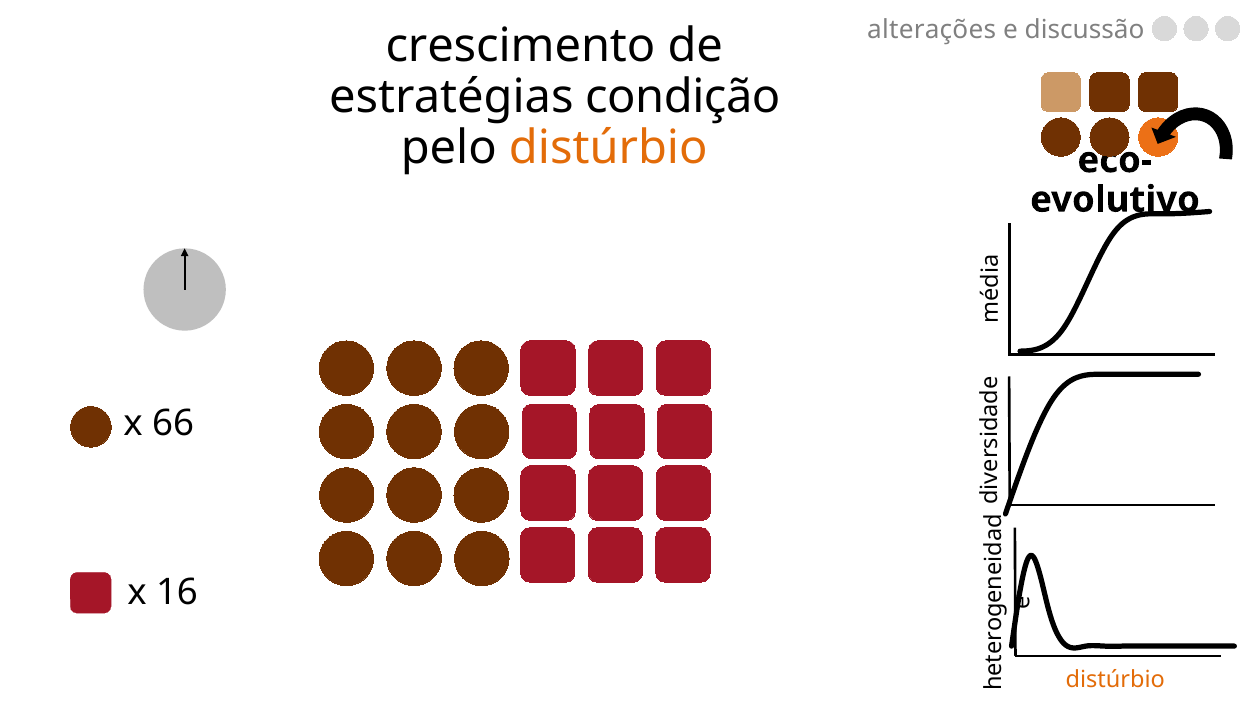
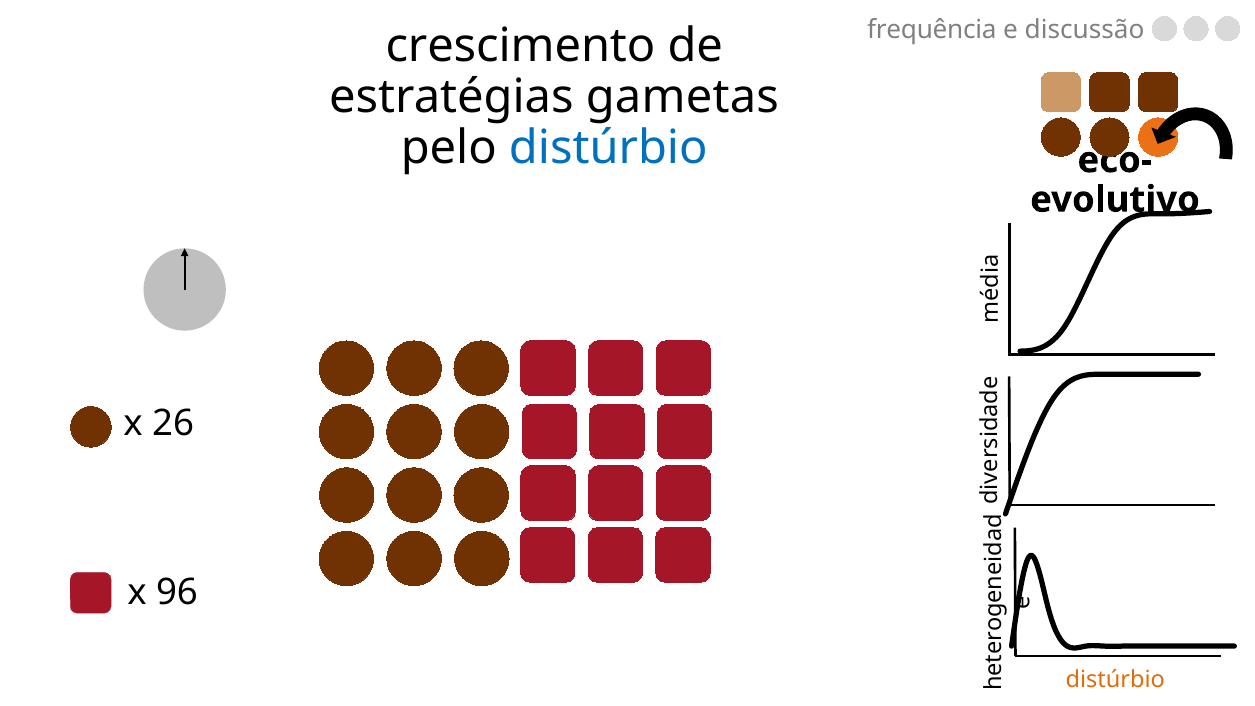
alterações: alterações -> frequência (932, 29)
condição: condição -> gametas (682, 97)
distúrbio colour: orange -> blue (608, 148)
66: 66 -> 26 (173, 424)
16: 16 -> 96 (177, 593)
